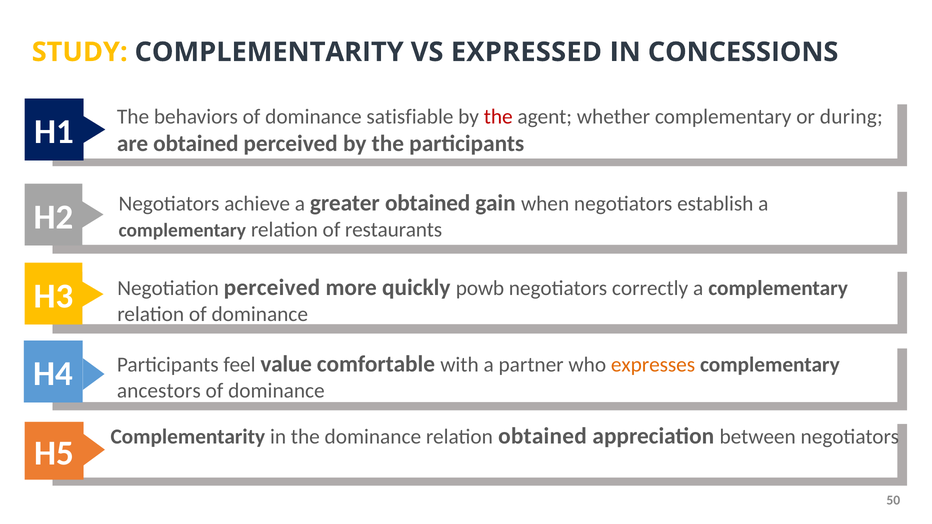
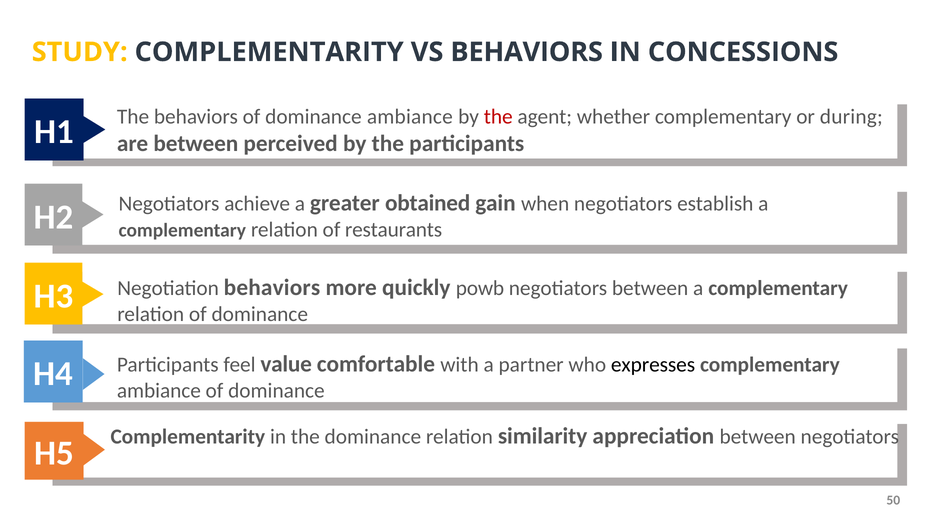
VS EXPRESSED: EXPRESSED -> BEHAVIORS (527, 52)
dominance satisfiable: satisfiable -> ambiance (410, 117)
are obtained: obtained -> between (196, 144)
Negotiation perceived: perceived -> behaviors (272, 288)
negotiators correctly: correctly -> between (650, 289)
expresses colour: orange -> black (653, 365)
ancestors: ancestors -> ambiance (159, 391)
relation obtained: obtained -> similarity (543, 436)
